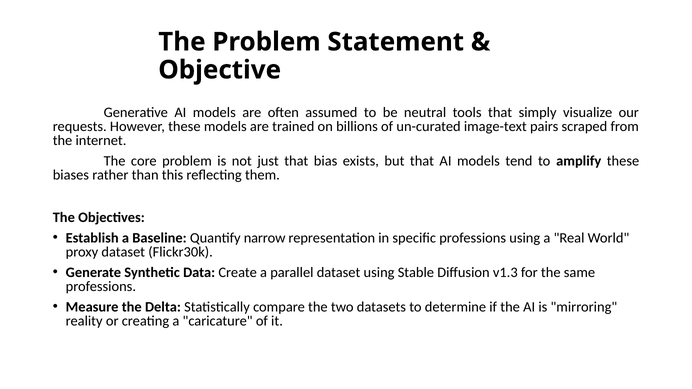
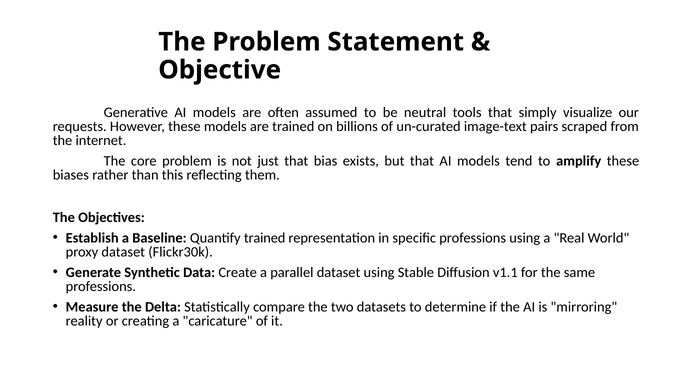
Quantify narrow: narrow -> trained (265, 238)
v1.3: v1.3 -> v1.1 (505, 273)
